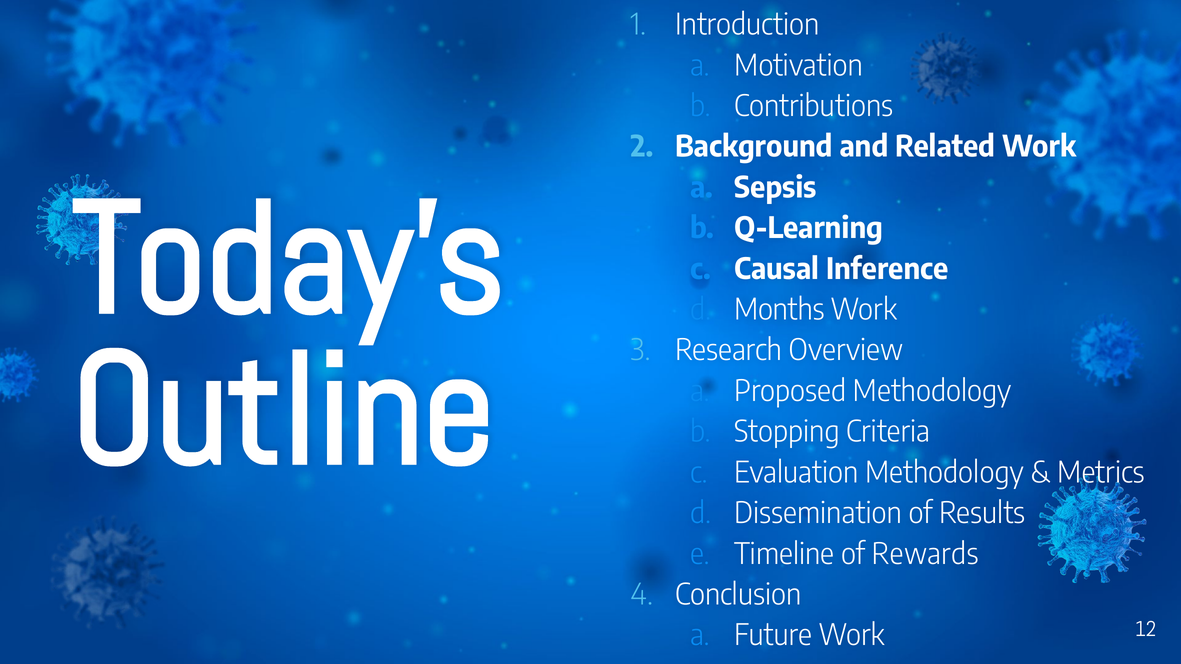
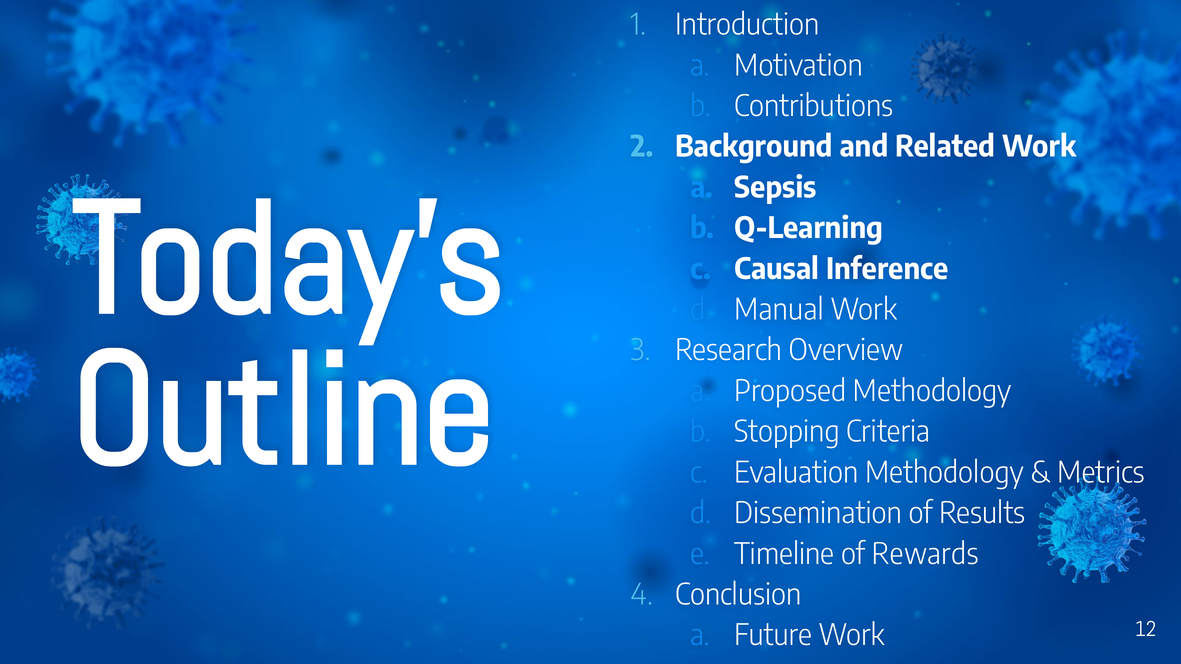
Months: Months -> Manual (779, 310)
